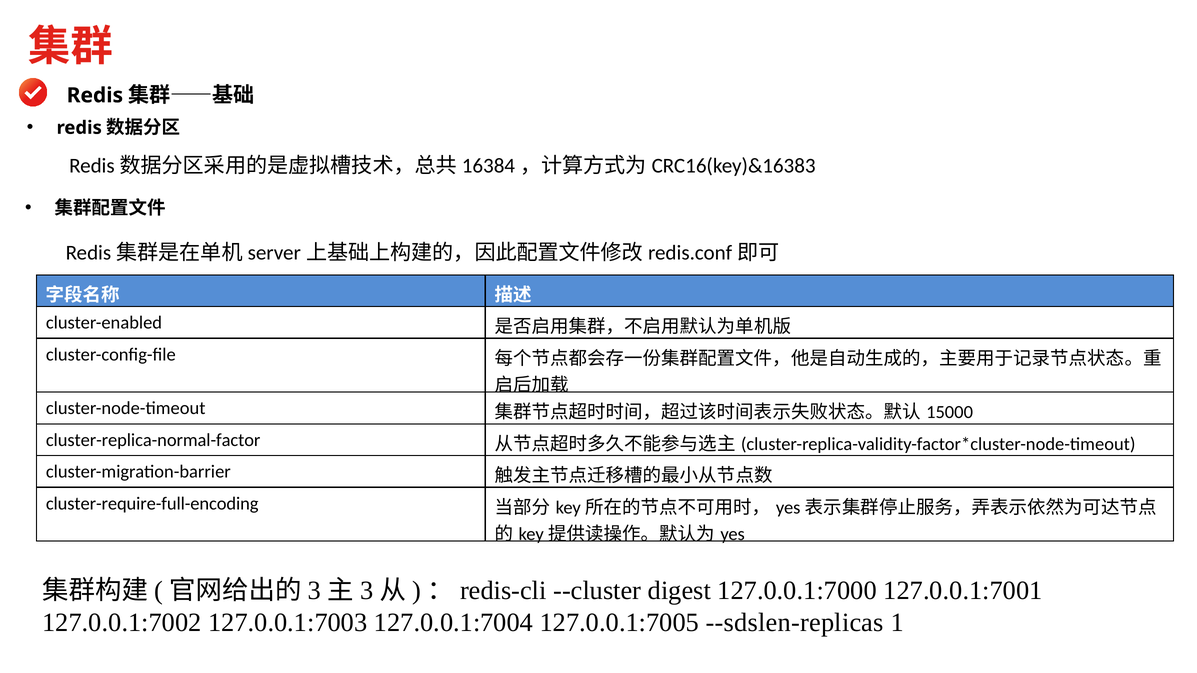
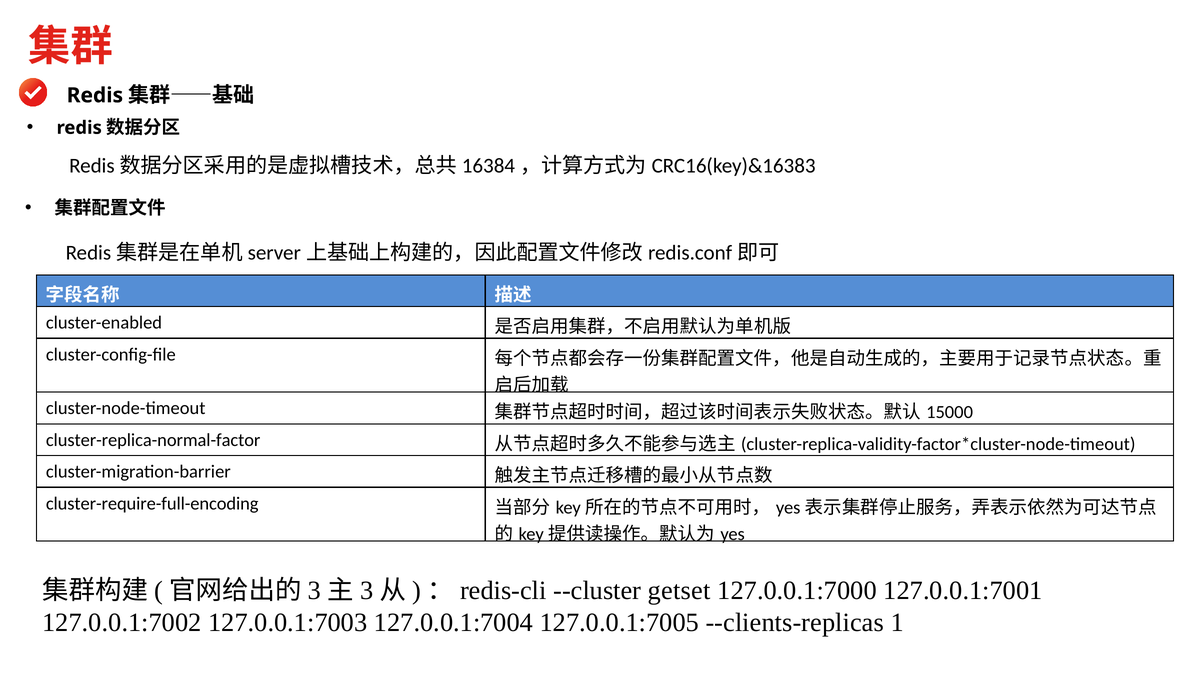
digest: digest -> getset (679, 591)
--sdslen-replicas: --sdslen-replicas -> --clients-replicas (795, 623)
